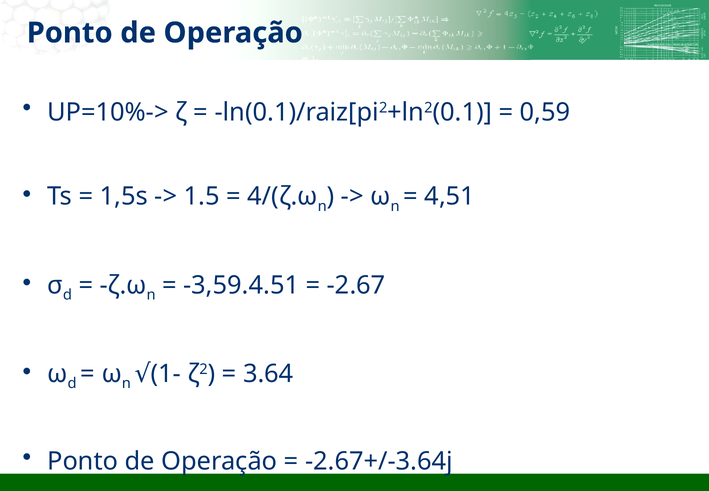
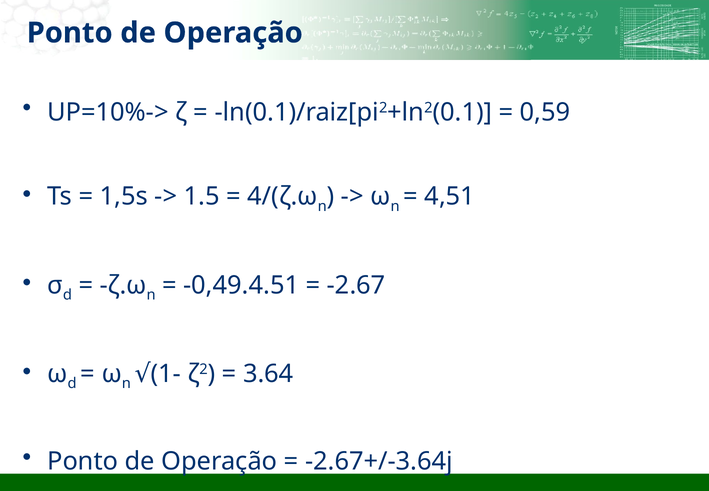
-3,59.4.51: -3,59.4.51 -> -0,49.4.51 (241, 285)
